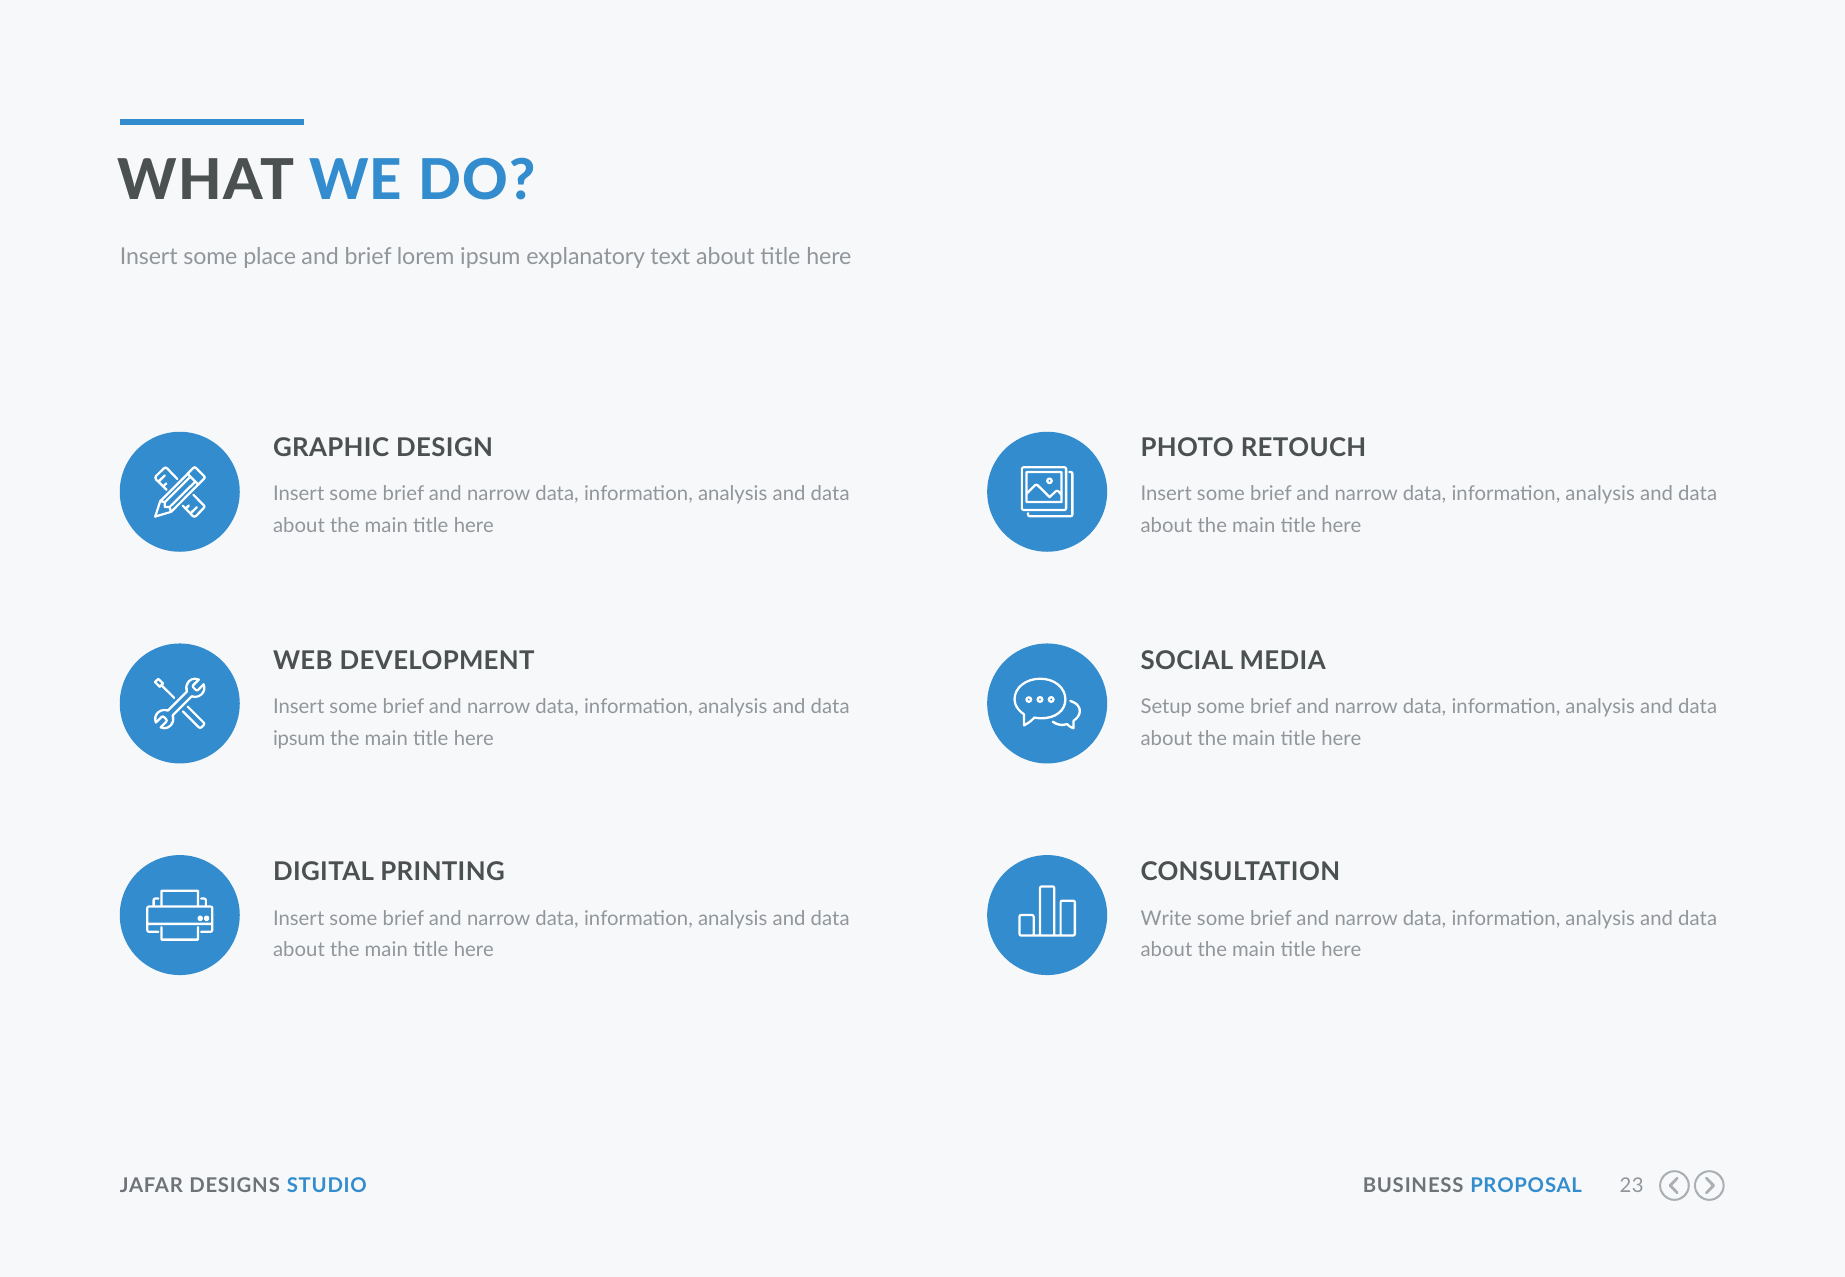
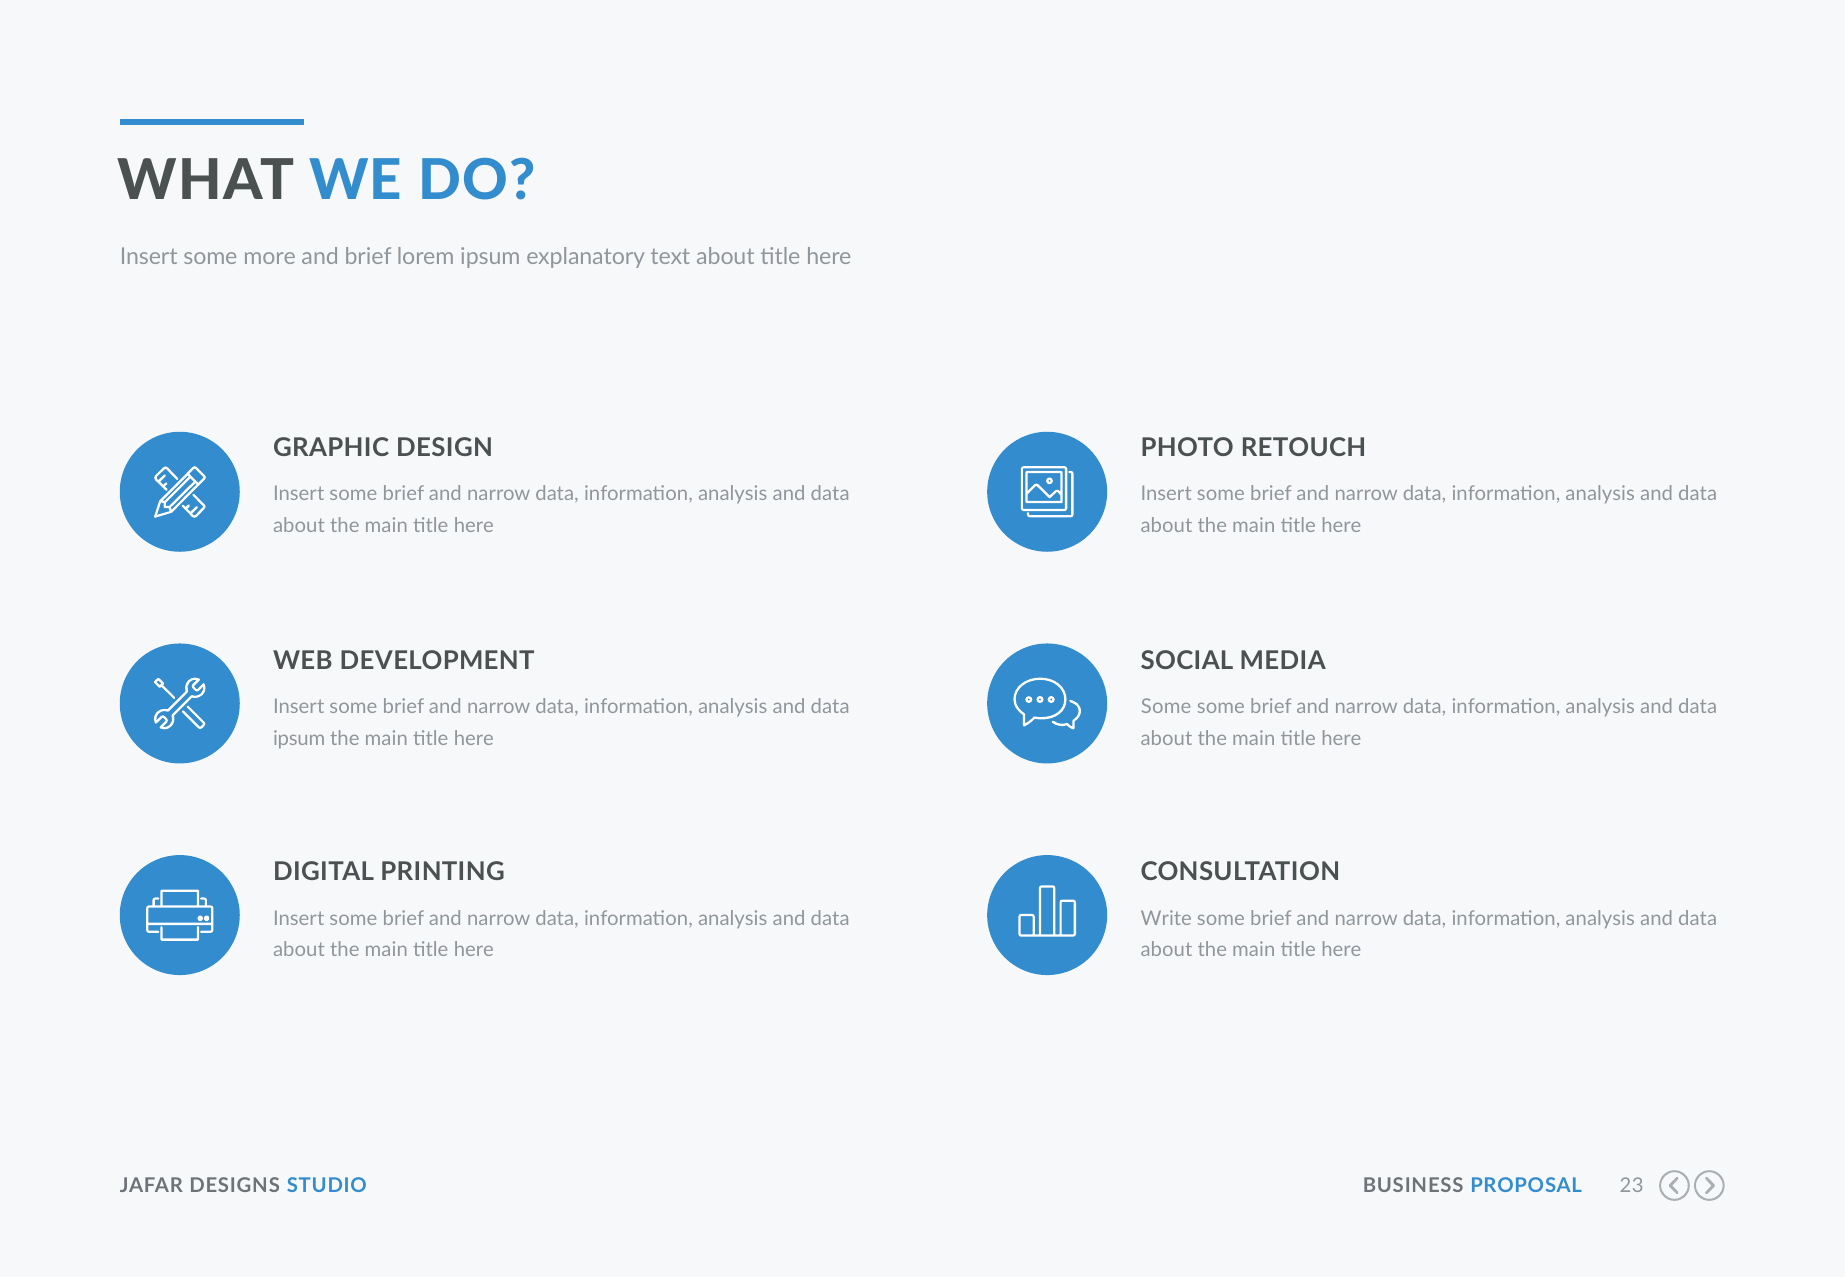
place: place -> more (270, 257)
Setup: Setup -> Some (1166, 707)
